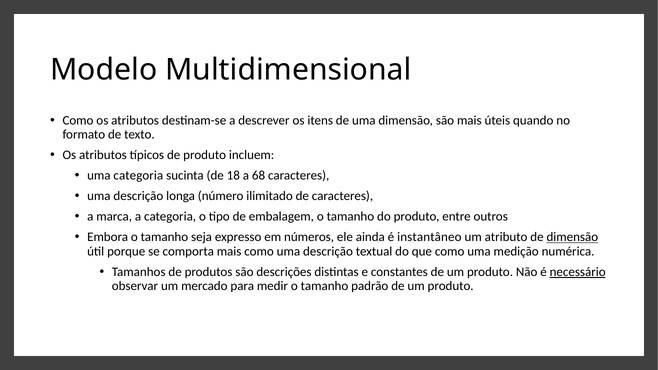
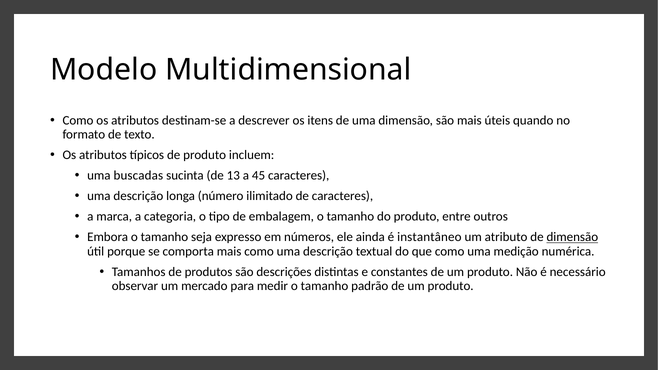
uma categoria: categoria -> buscadas (138, 176)
18: 18 -> 13 (233, 176)
68: 68 -> 45 (259, 176)
necessário underline: present -> none (578, 272)
